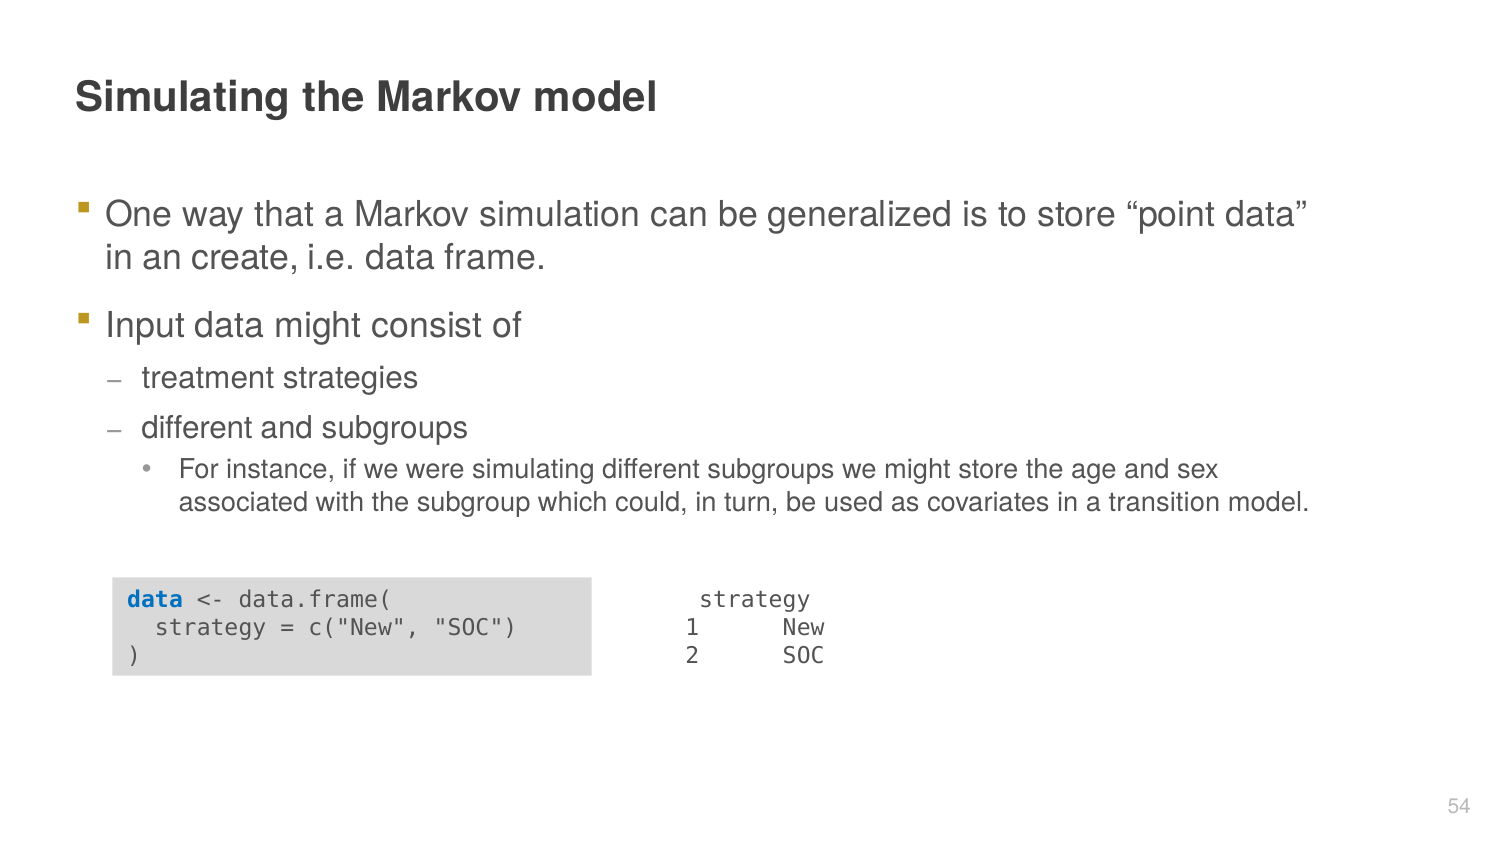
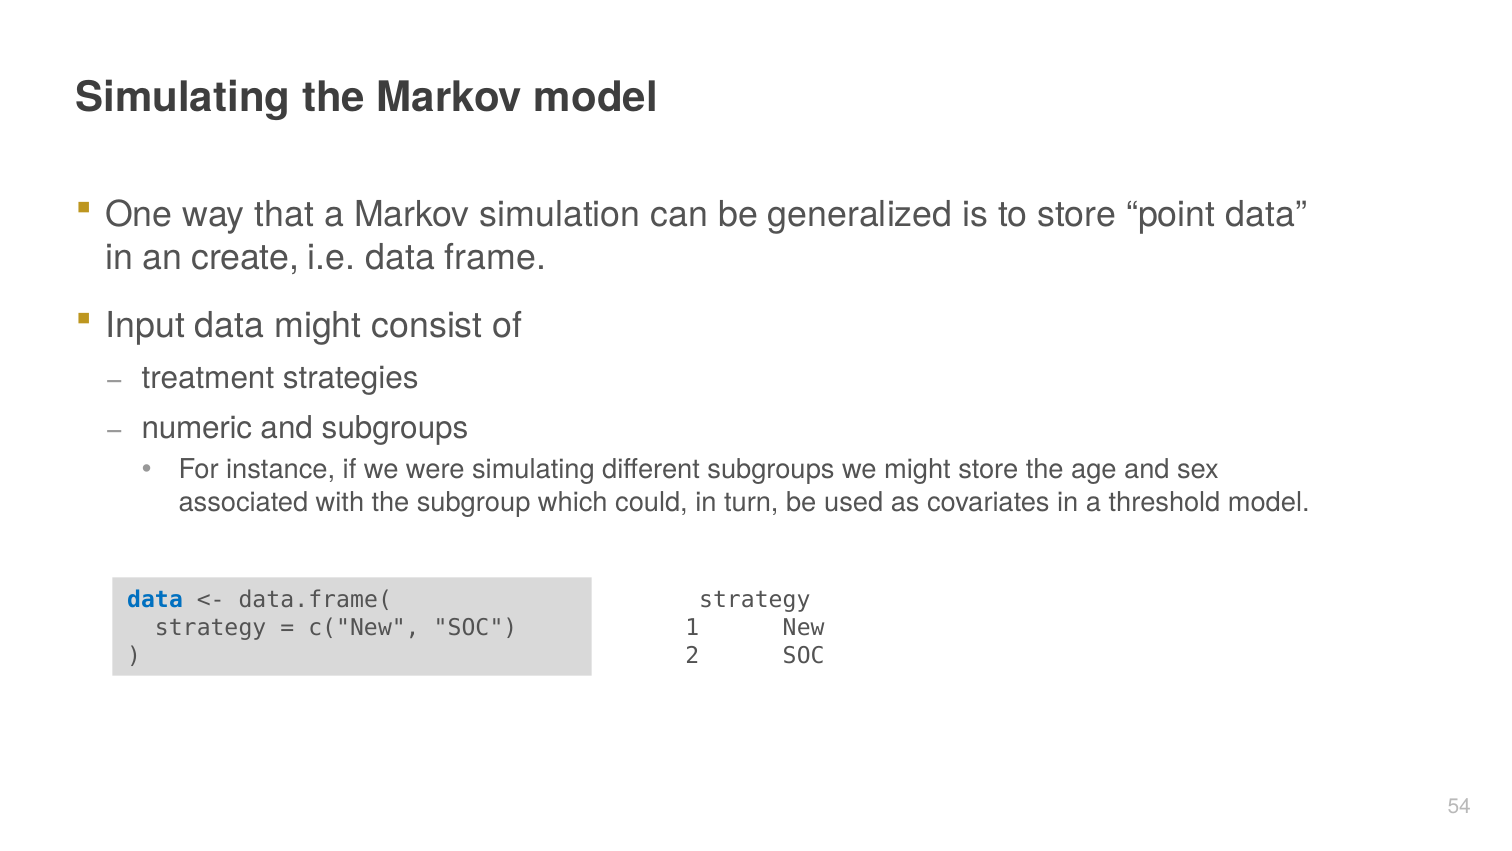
different: different -> numeric (197, 428)
transition: transition -> threshold (1165, 502)
